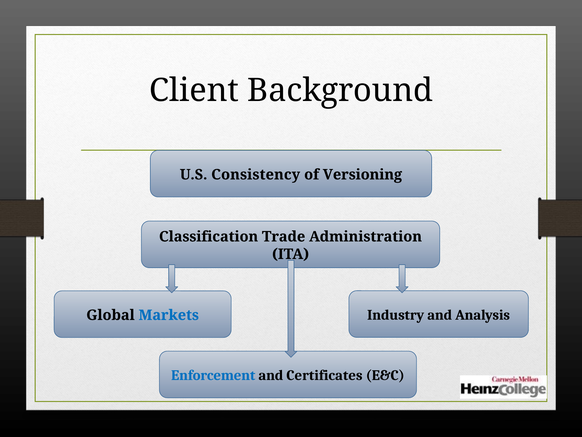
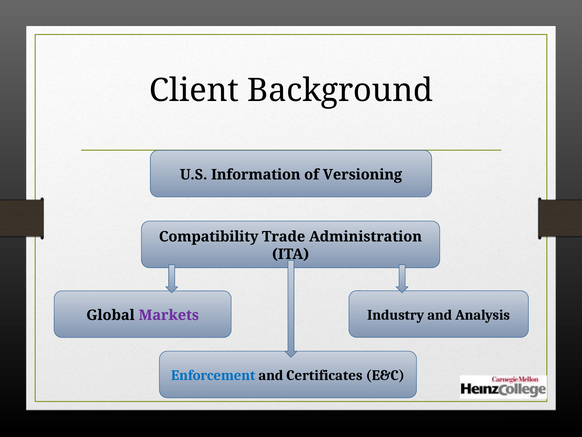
Consistency: Consistency -> Information (256, 174)
Classification: Classification -> Compatibility (209, 236)
Markets colour: blue -> purple (169, 315)
